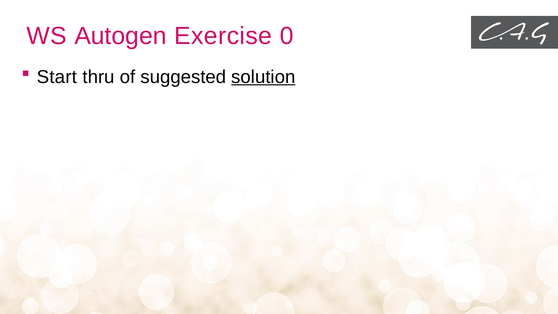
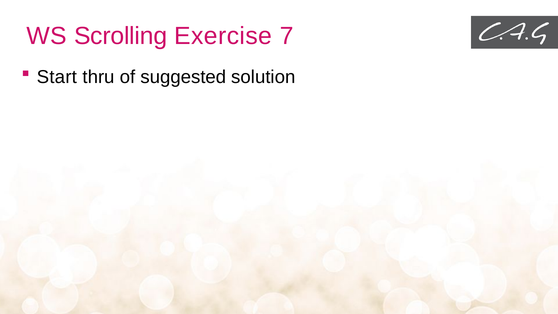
Autogen: Autogen -> Scrolling (121, 36)
0: 0 -> 7 (287, 36)
solution underline: present -> none (263, 77)
